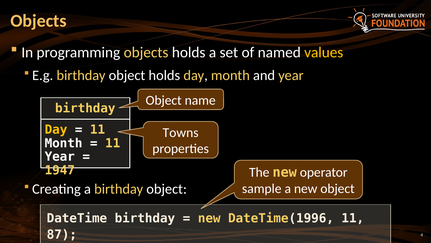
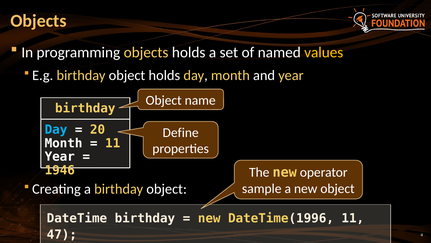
Day colour: yellow -> light blue (56, 130)
11: 11 -> 20 (98, 130)
Towns: Towns -> Define (181, 132)
1947: 1947 -> 1946 (60, 170)
87: 87 -> 47 (62, 234)
